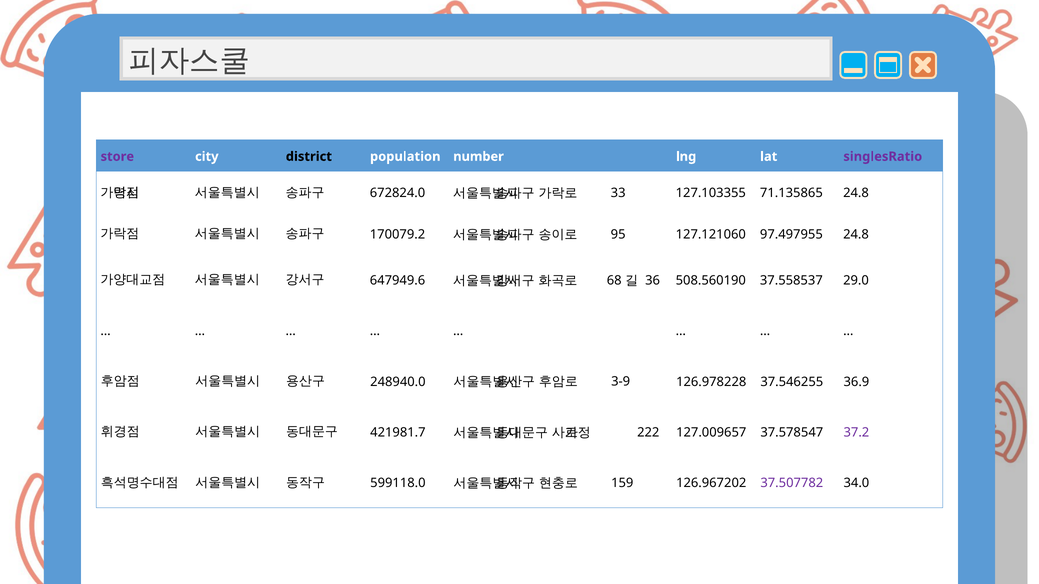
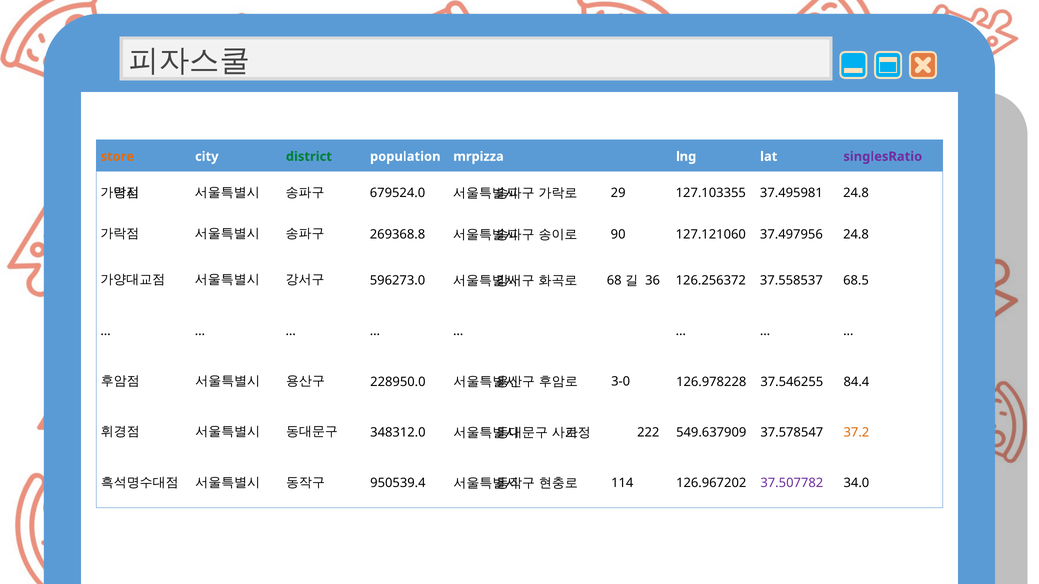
store colour: purple -> orange (117, 157)
district colour: black -> green (309, 157)
number: number -> mrpizza (478, 157)
672824.0: 672824.0 -> 679524.0 (397, 193)
33: 33 -> 29 (618, 193)
71.135865: 71.135865 -> 37.495981 (791, 193)
170079.2: 170079.2 -> 269368.8 (397, 235)
95: 95 -> 90 (618, 234)
97.497955: 97.497955 -> 37.497956 (791, 235)
647949.6: 647949.6 -> 596273.0 (397, 281)
508.560190: 508.560190 -> 126.256372 (711, 281)
29.0: 29.0 -> 68.5 (856, 281)
248940.0: 248940.0 -> 228950.0 (398, 382)
3-9: 3-9 -> 3-0 (621, 382)
36.9: 36.9 -> 84.4 (856, 382)
421981.7: 421981.7 -> 348312.0 (398, 433)
127.009657: 127.009657 -> 549.637909 (711, 433)
37.2 colour: purple -> orange (856, 433)
599118.0: 599118.0 -> 950539.4 (398, 484)
159: 159 -> 114 (622, 483)
